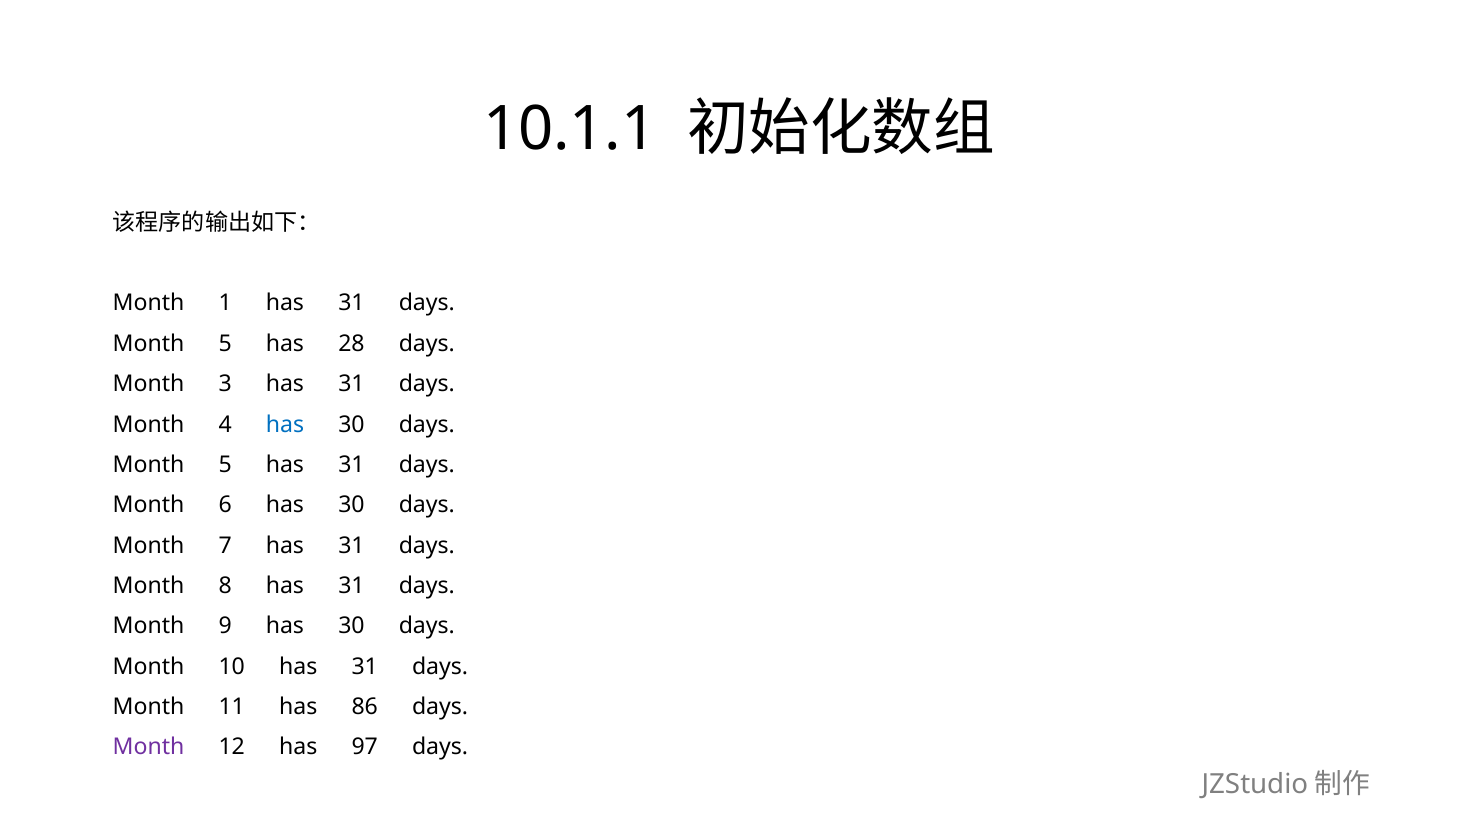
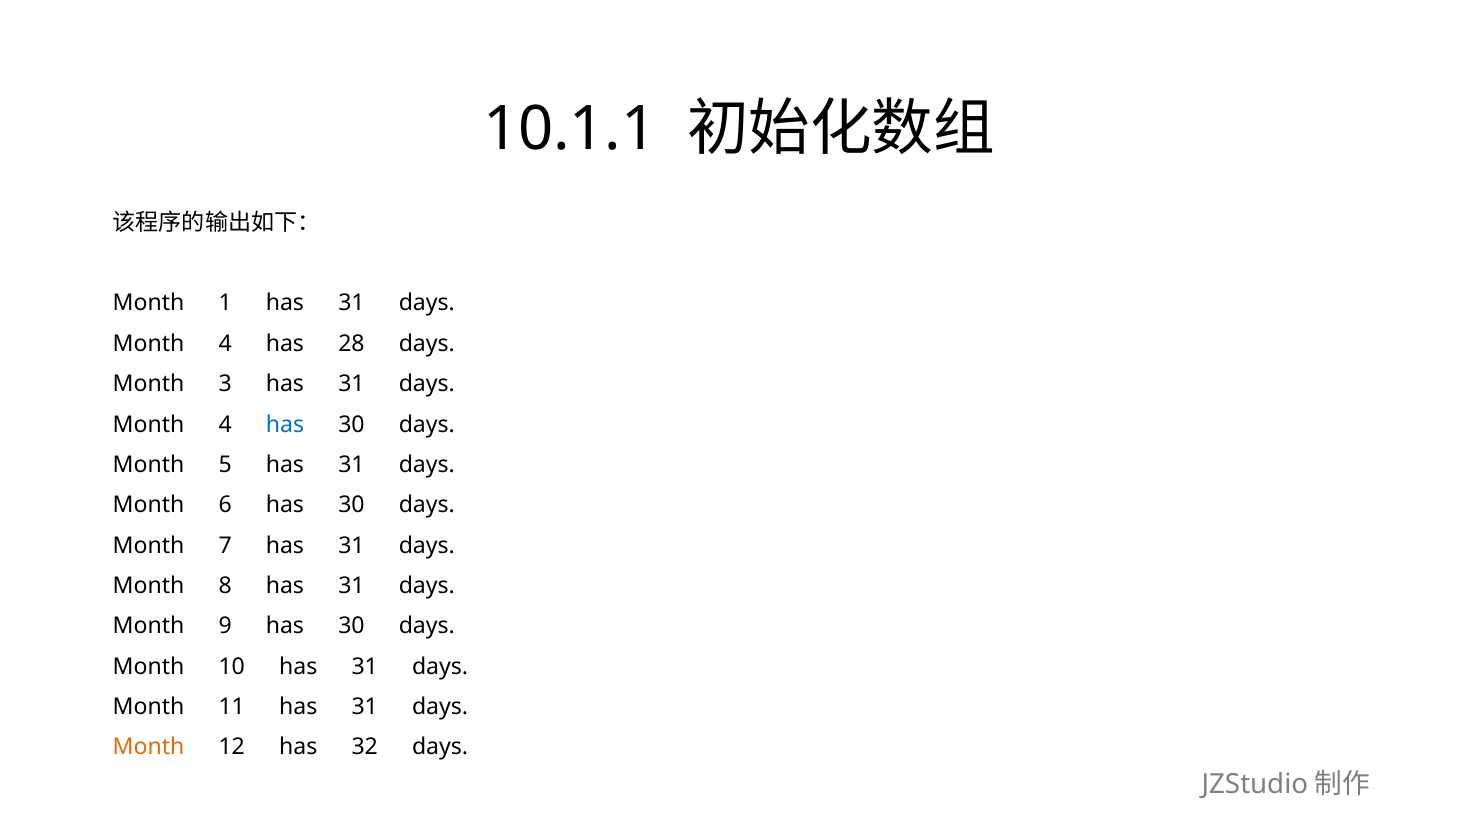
5: 5 -> 4 (225, 344)
11 has 86: 86 -> 31 (365, 707)
Month colour: purple -> orange (149, 748)
97: 97 -> 32 (365, 748)
